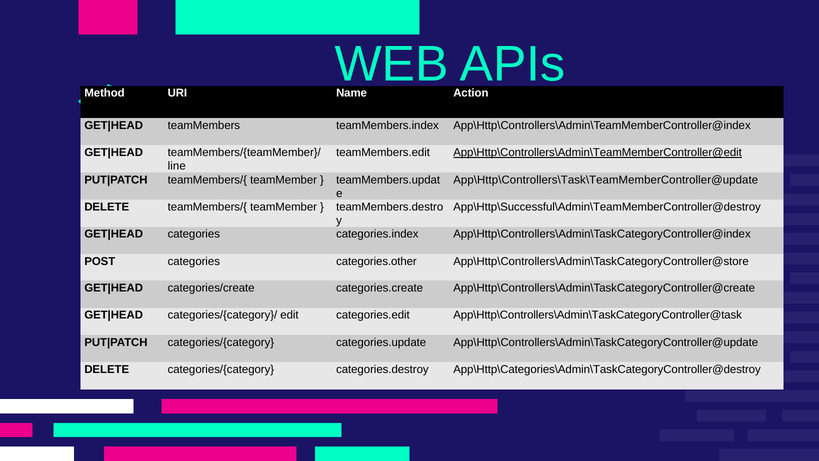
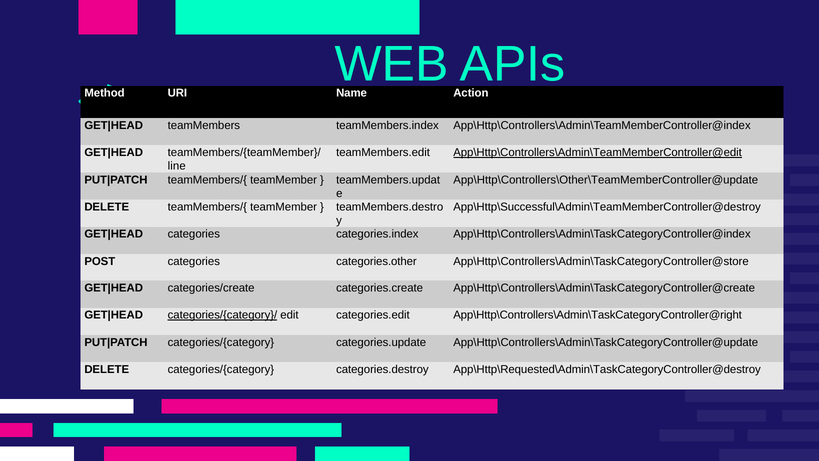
App\Http\Controllers\Task\TeamMemberController@update: App\Http\Controllers\Task\TeamMemberController@update -> App\Http\Controllers\Other\TeamMemberController@update (606, 180)
categories/{category}/ underline: none -> present (222, 315)
App\Http\Controllers\Admin\TaskCategoryController@task: App\Http\Controllers\Admin\TaskCategoryController@task -> App\Http\Controllers\Admin\TaskCategoryController@right (598, 315)
App\Http\Categories\Admin\TaskCategoryController@destroy: App\Http\Categories\Admin\TaskCategoryController@destroy -> App\Http\Requested\Admin\TaskCategoryController@destroy (607, 369)
